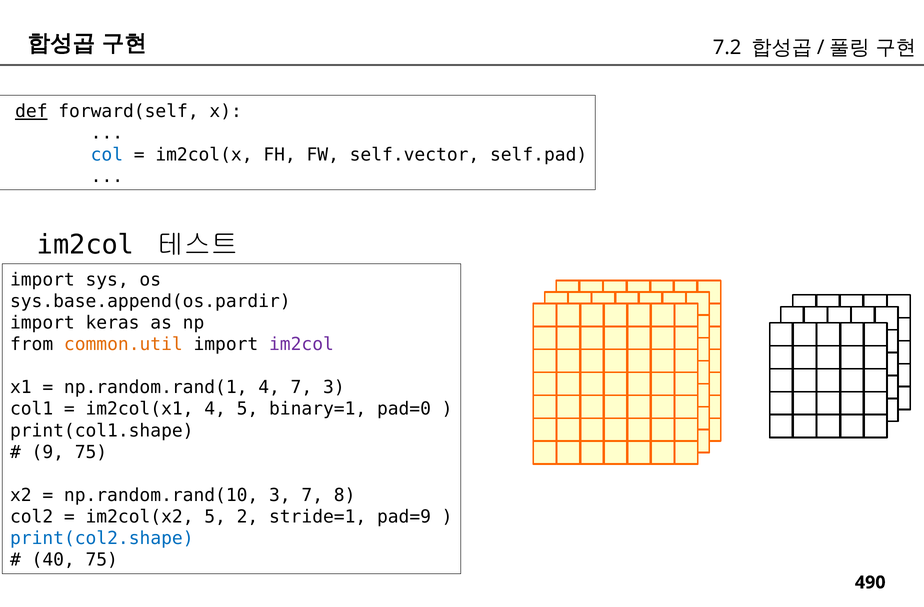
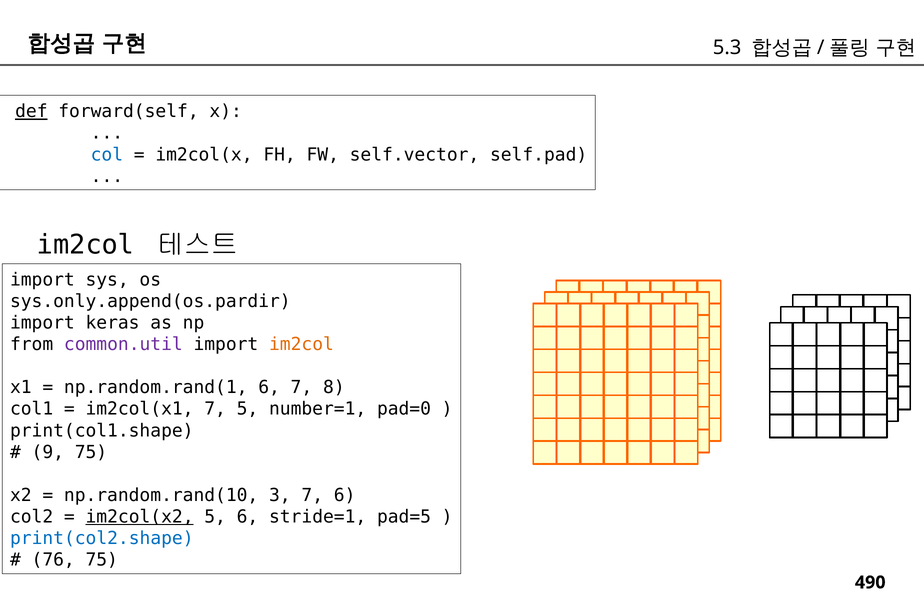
7.2: 7.2 -> 5.3 (727, 47)
sys.base.append(os.pardir: sys.base.append(os.pardir -> sys.only.append(os.pardir (150, 301)
common.util colour: orange -> purple (123, 344)
im2col colour: purple -> orange (301, 344)
np.random.rand(1 4: 4 -> 6 (269, 387)
7 3: 3 -> 8 (334, 387)
im2col(x1 4: 4 -> 7 (215, 409)
binary=1: binary=1 -> number=1 (318, 409)
7 8: 8 -> 6 (345, 495)
im2col(x2 underline: none -> present (140, 517)
5 2: 2 -> 6 (247, 517)
pad=9: pad=9 -> pad=5 (404, 517)
40: 40 -> 76 (53, 560)
